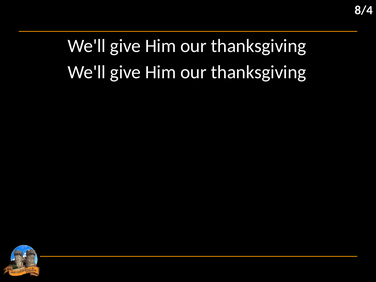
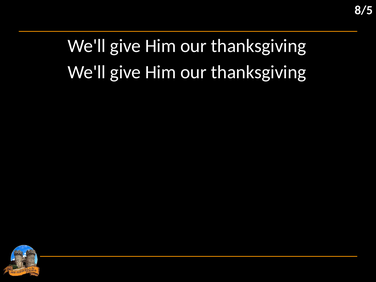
8/4: 8/4 -> 8/5 (364, 10)
